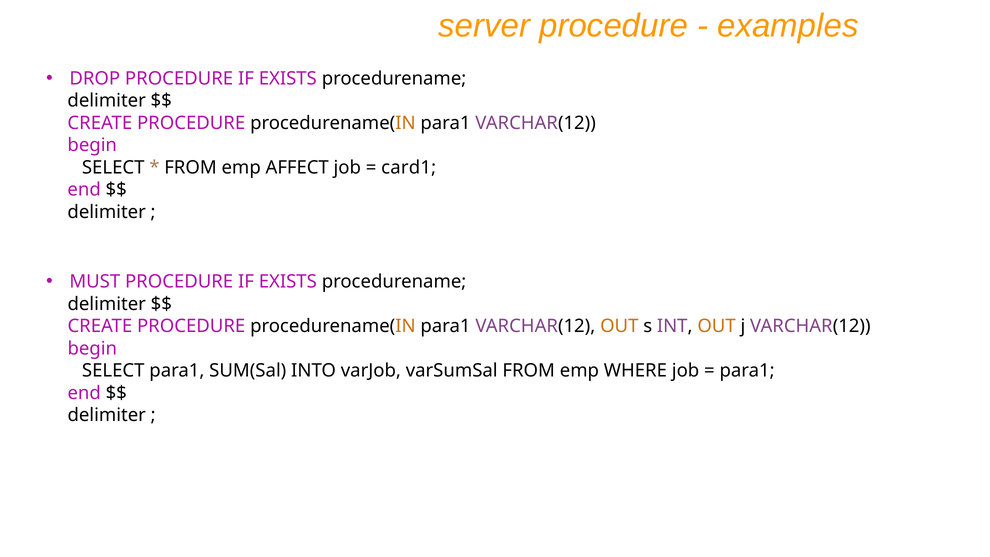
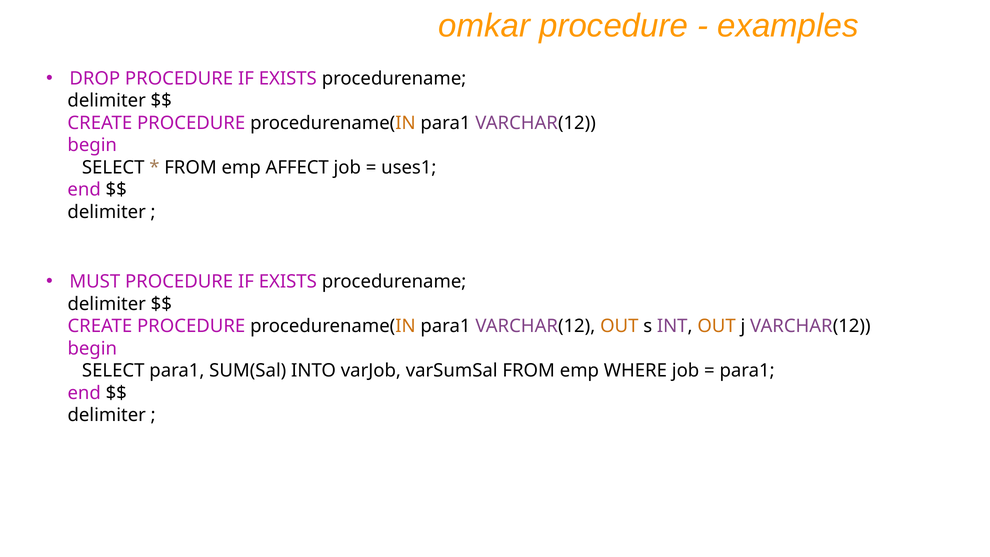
server: server -> omkar (484, 26)
card1: card1 -> uses1 (409, 167)
